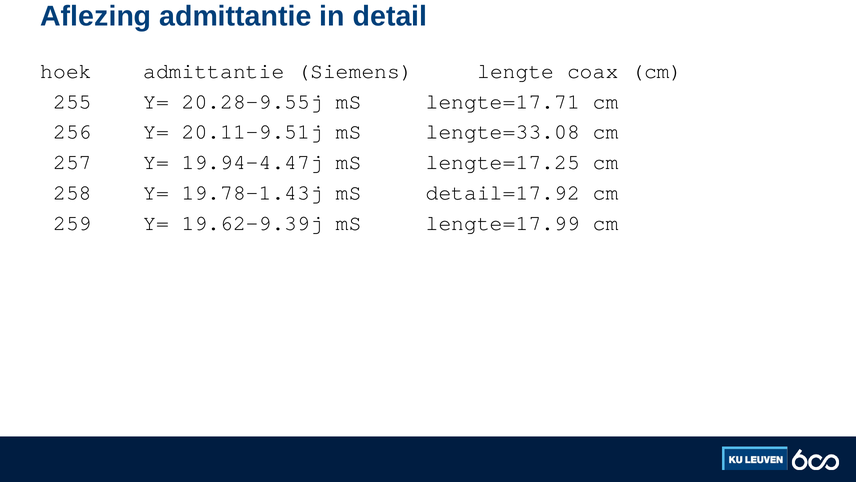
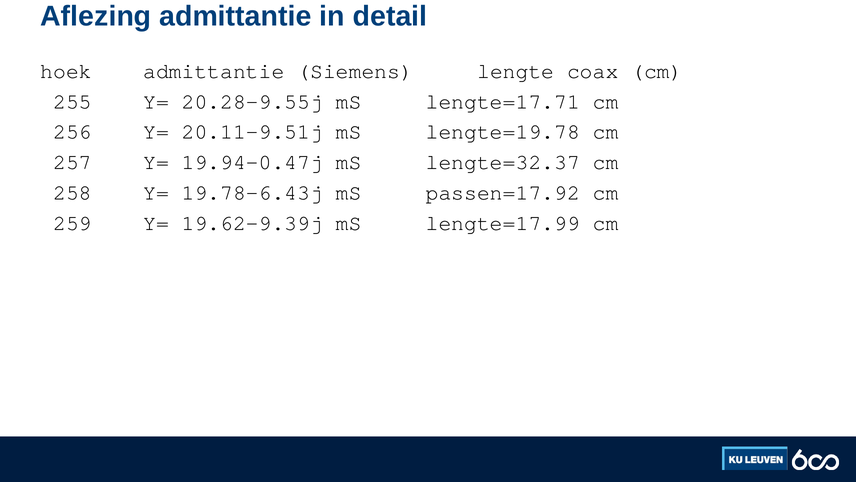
lengte=33.08: lengte=33.08 -> lengte=19.78 (503, 132)
19.94-4.47j: 19.94-4.47j -> 19.94-0.47j (252, 162)
lengte=17.25: lengte=17.25 -> lengte=32.37 (503, 162)
19.78-1.43j: 19.78-1.43j -> 19.78-6.43j (252, 192)
detail=17.92: detail=17.92 -> passen=17.92 (503, 192)
